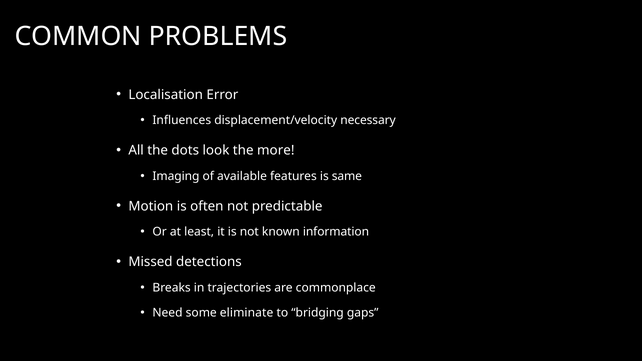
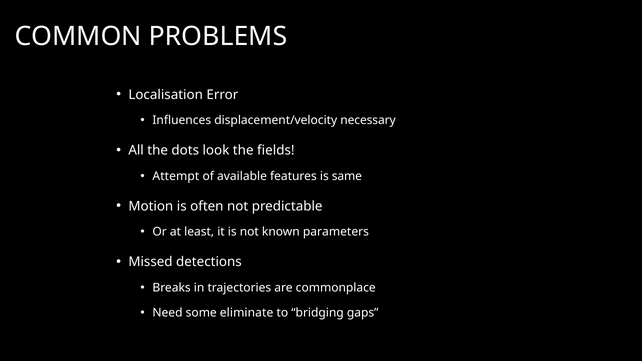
more: more -> fields (276, 151)
Imaging: Imaging -> Attempt (176, 176)
information: information -> parameters (336, 232)
